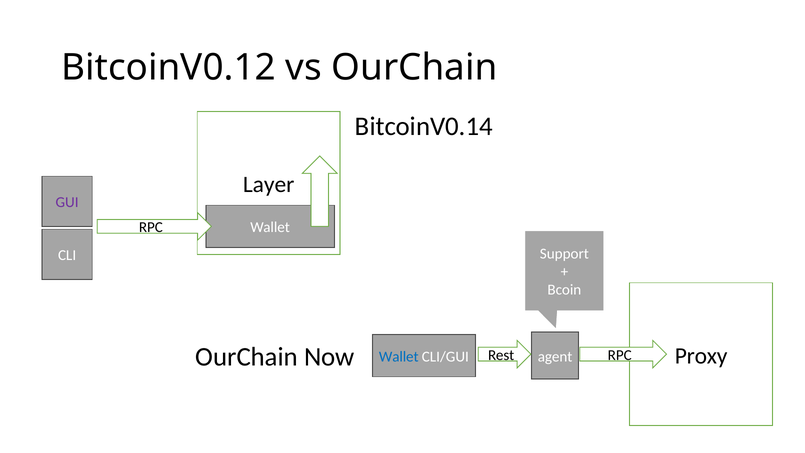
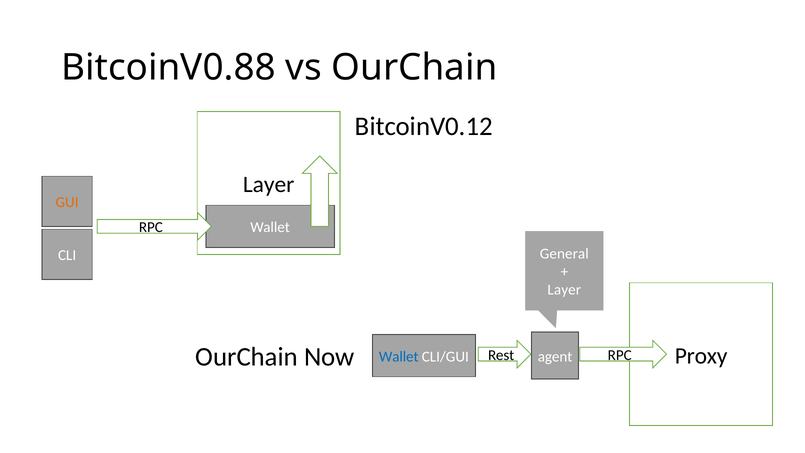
BitcoinV0.12: BitcoinV0.12 -> BitcoinV0.88 (169, 68)
BitcoinV0.14: BitcoinV0.14 -> BitcoinV0.12 (424, 126)
GUI colour: purple -> orange (67, 202)
Support: Support -> General (564, 254)
Bcoin: Bcoin -> Layer (564, 290)
